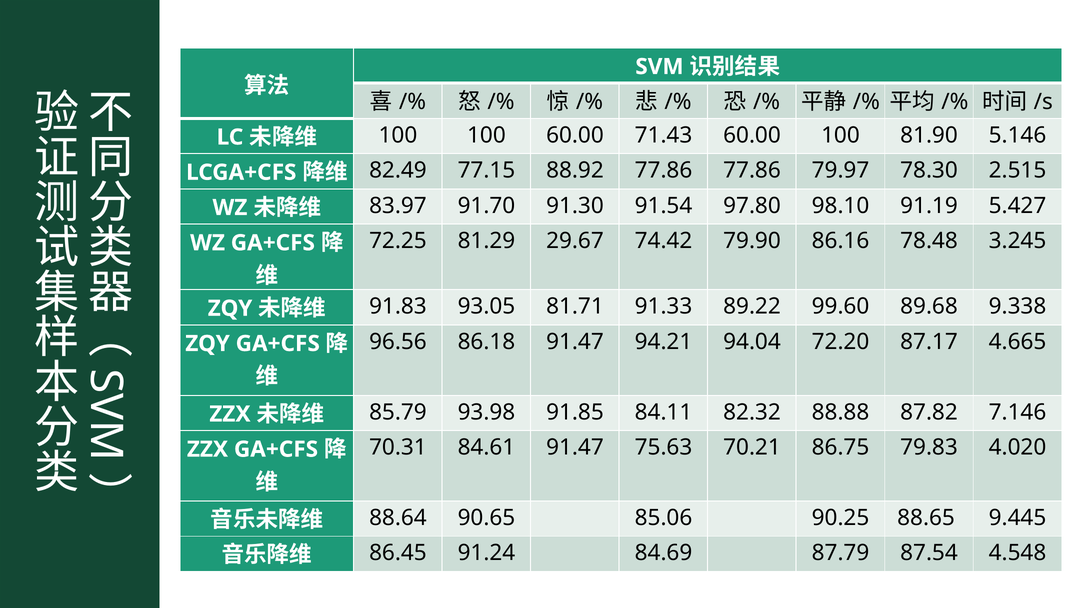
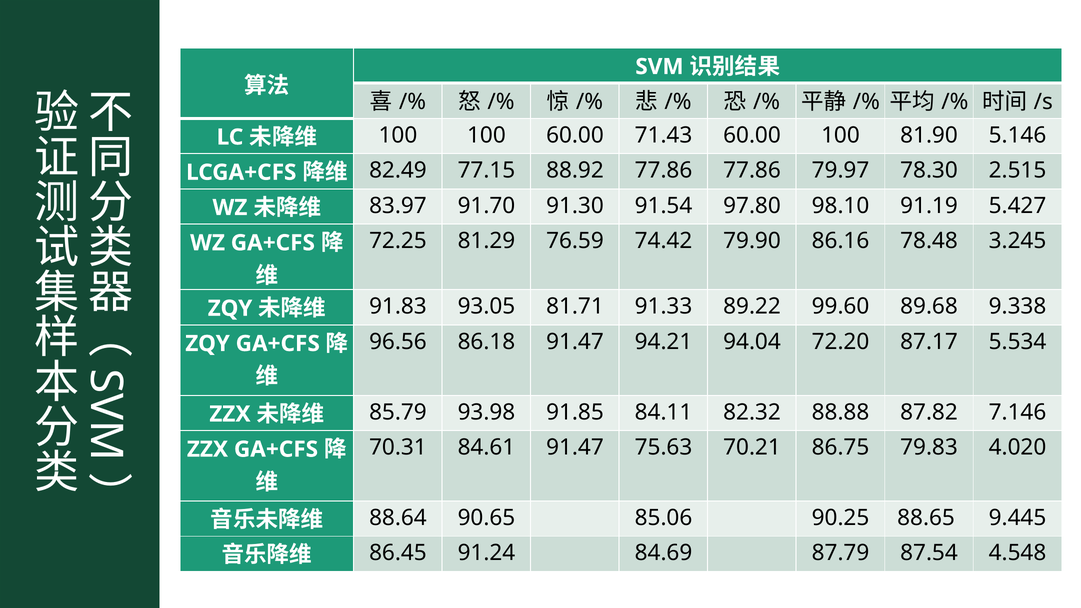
29.67: 29.67 -> 76.59 (575, 241)
4.665: 4.665 -> 5.534 (1018, 342)
